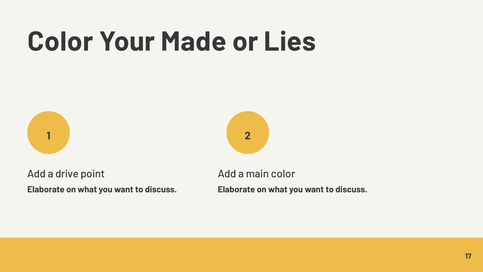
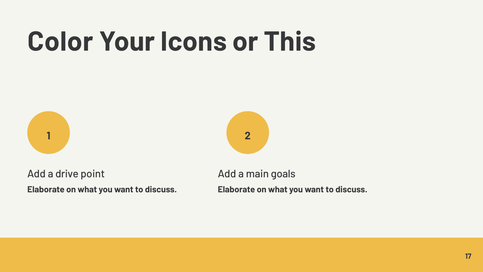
Made: Made -> Icons (194, 42)
Lies: Lies -> This (290, 42)
main color: color -> goals (283, 174)
